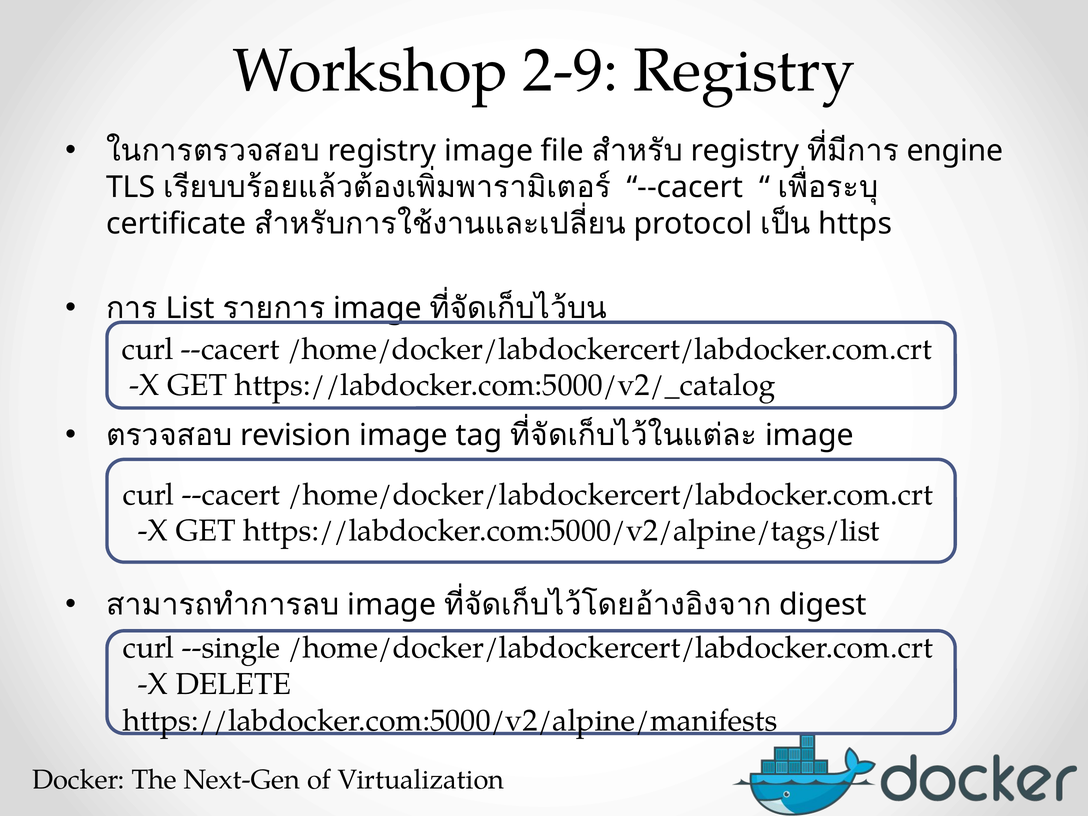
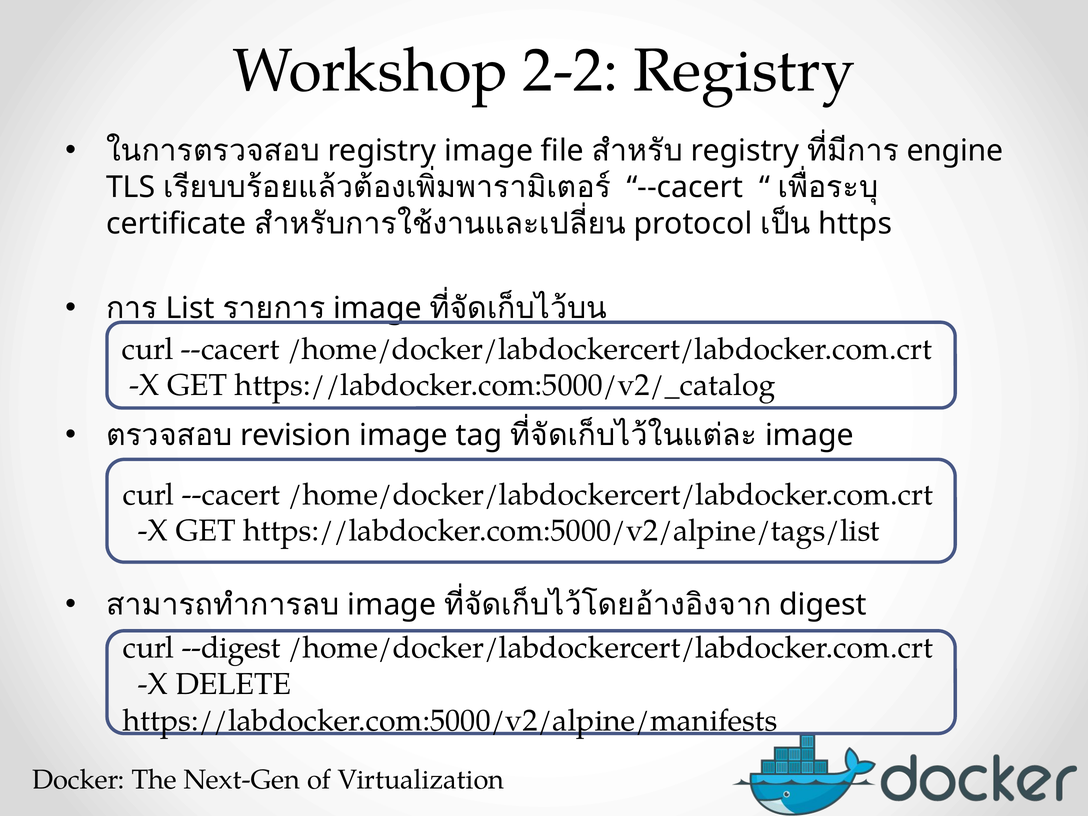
2-9: 2-9 -> 2-2 (571, 71)
--single: --single -> --digest (231, 648)
